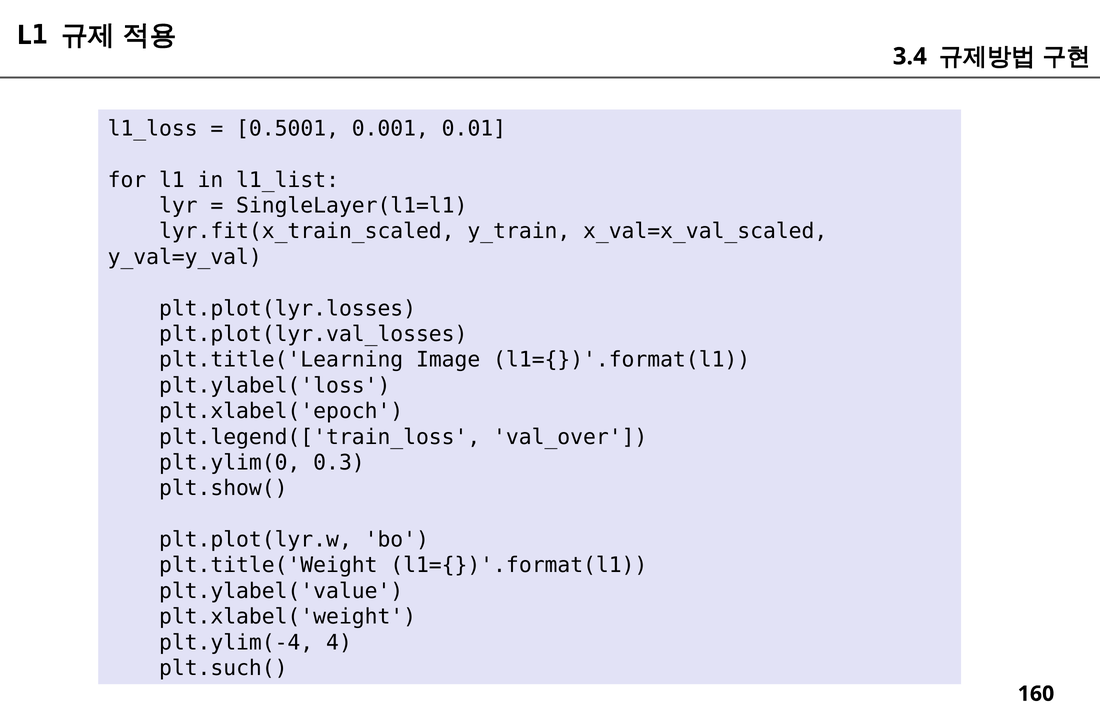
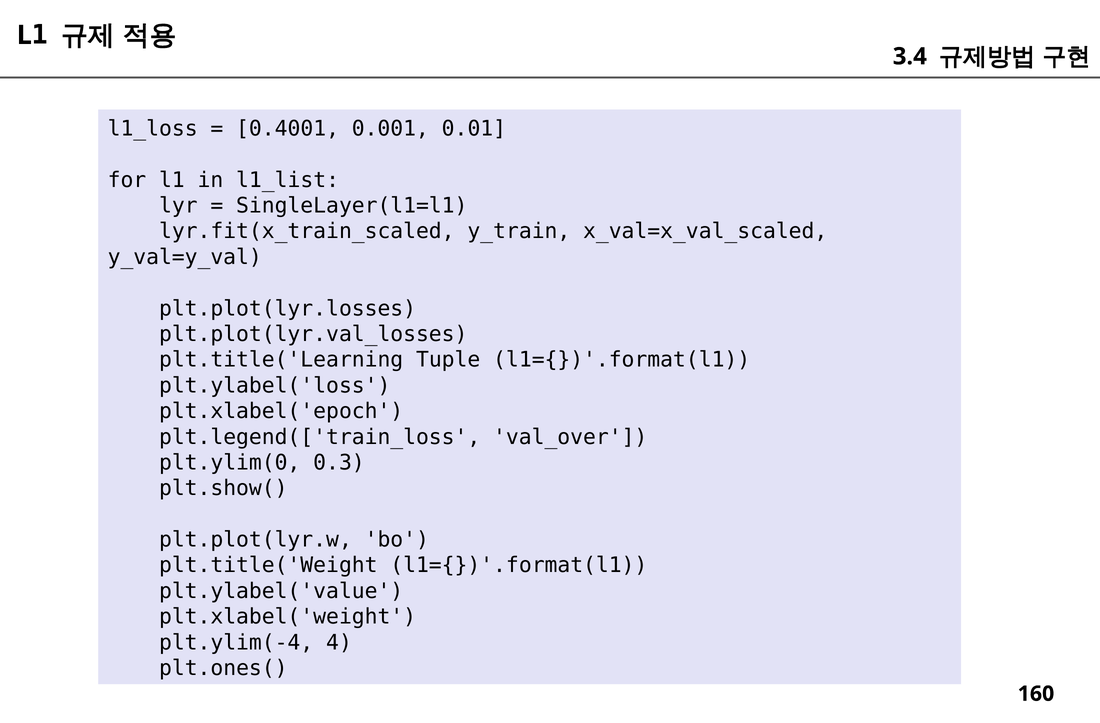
0.5001: 0.5001 -> 0.4001 (288, 129)
Image: Image -> Tuple (448, 360)
plt.such(: plt.such( -> plt.ones( (223, 668)
